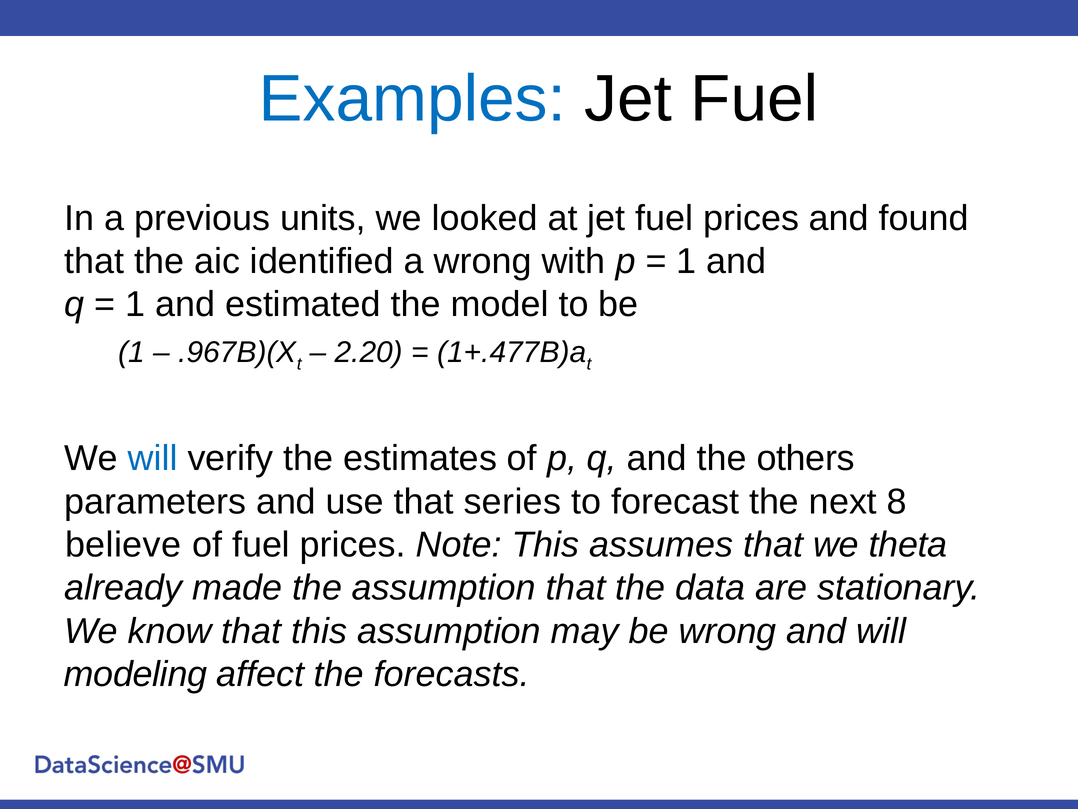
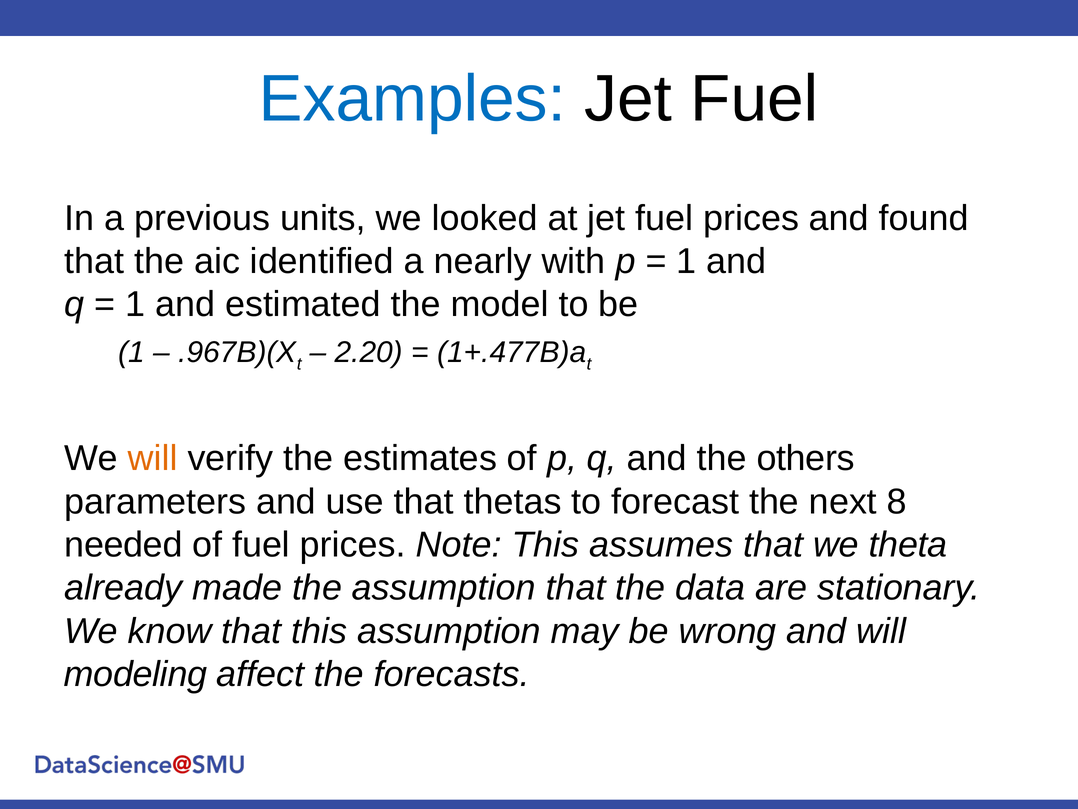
a wrong: wrong -> nearly (483, 261)
will colour: blue -> orange (153, 458)
series: series -> thetas (513, 501)
believe: believe -> needed (123, 545)
